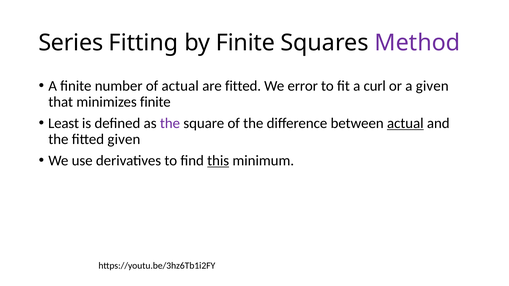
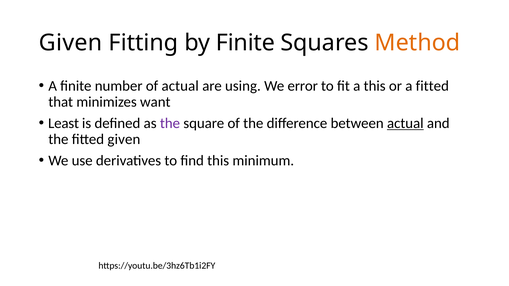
Series: Series -> Given (71, 43)
Method colour: purple -> orange (417, 43)
are fitted: fitted -> using (243, 86)
a curl: curl -> this (375, 86)
a given: given -> fitted (432, 86)
minimizes finite: finite -> want (155, 102)
this underline: present -> none (218, 161)
